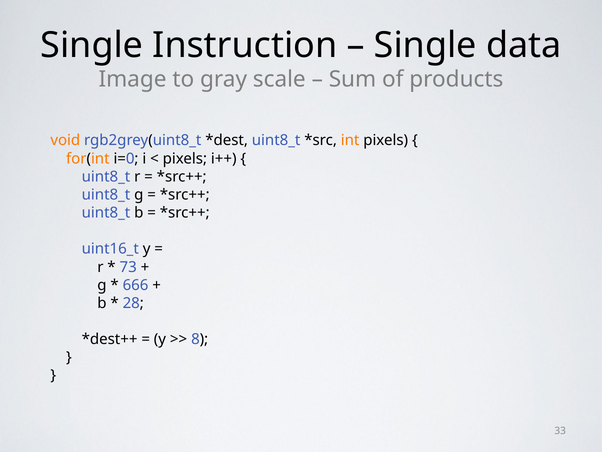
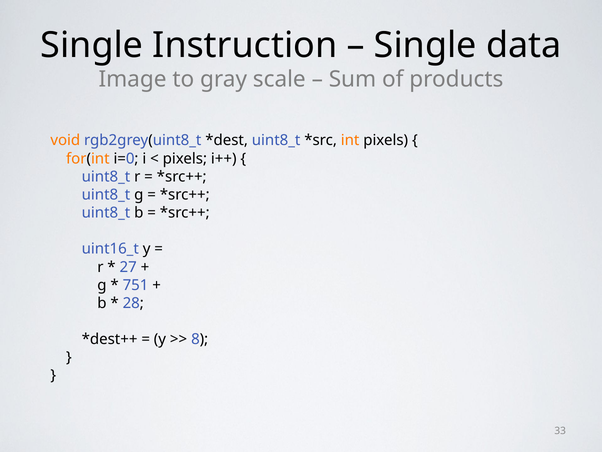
73: 73 -> 27 (128, 267)
666: 666 -> 751 (136, 285)
